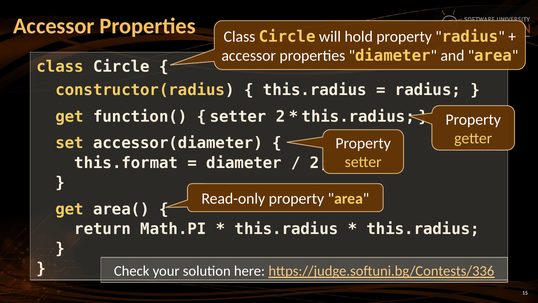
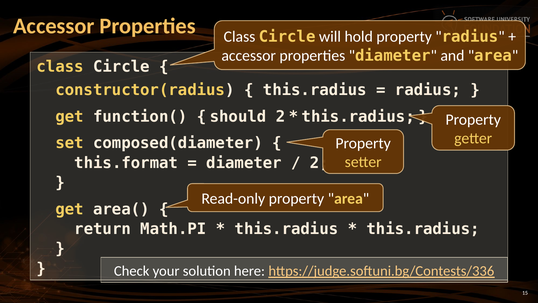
setter: setter -> should (238, 116)
accessor(diameter: accessor(diameter -> composed(diameter (178, 143)
